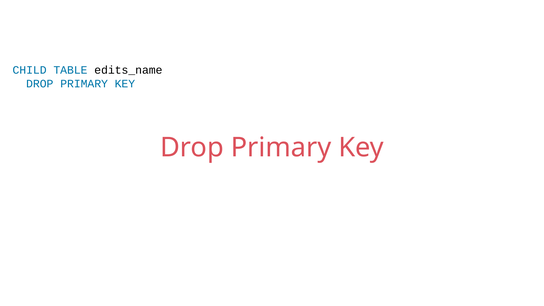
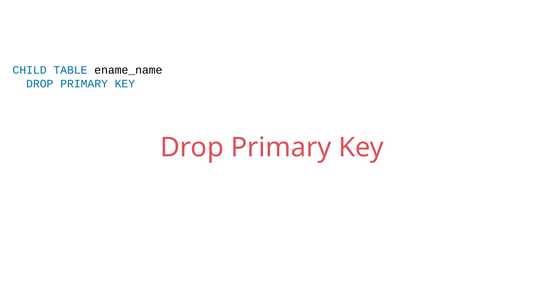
edits_name: edits_name -> ename_name (128, 70)
